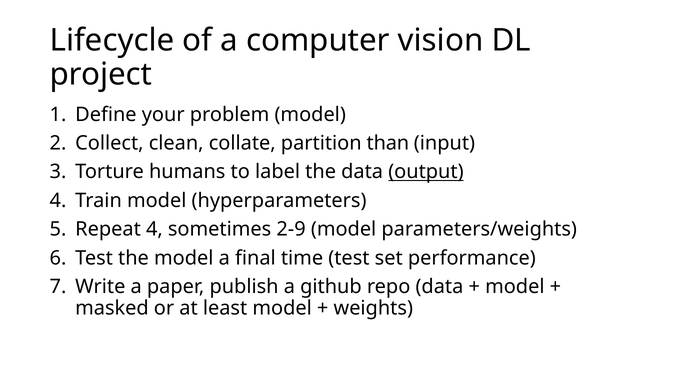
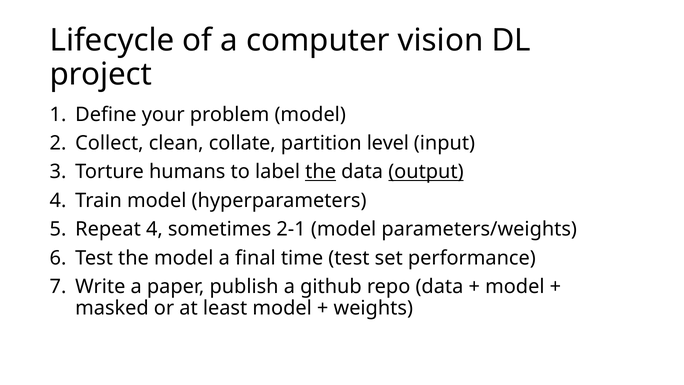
than: than -> level (388, 143)
the underline: none -> present (321, 172)
2-9: 2-9 -> 2-1 (291, 229)
